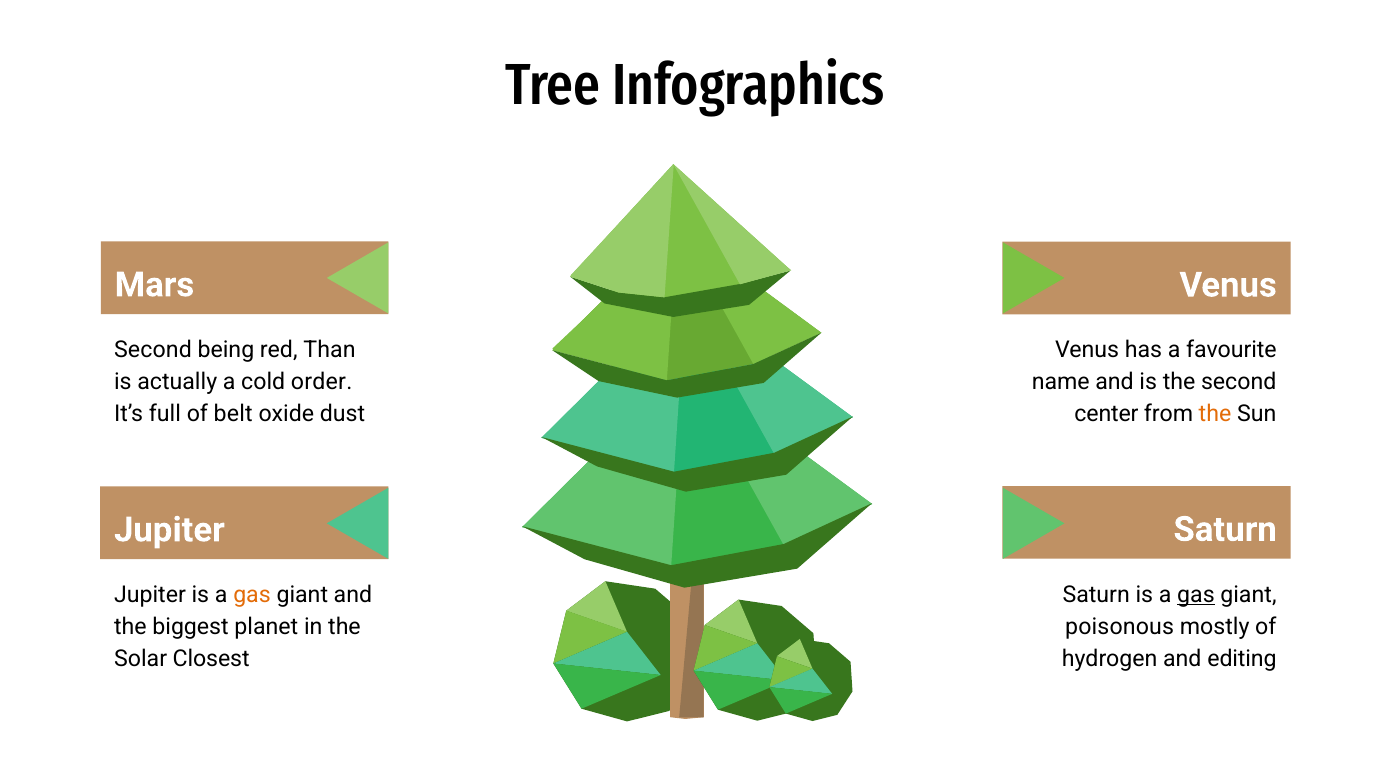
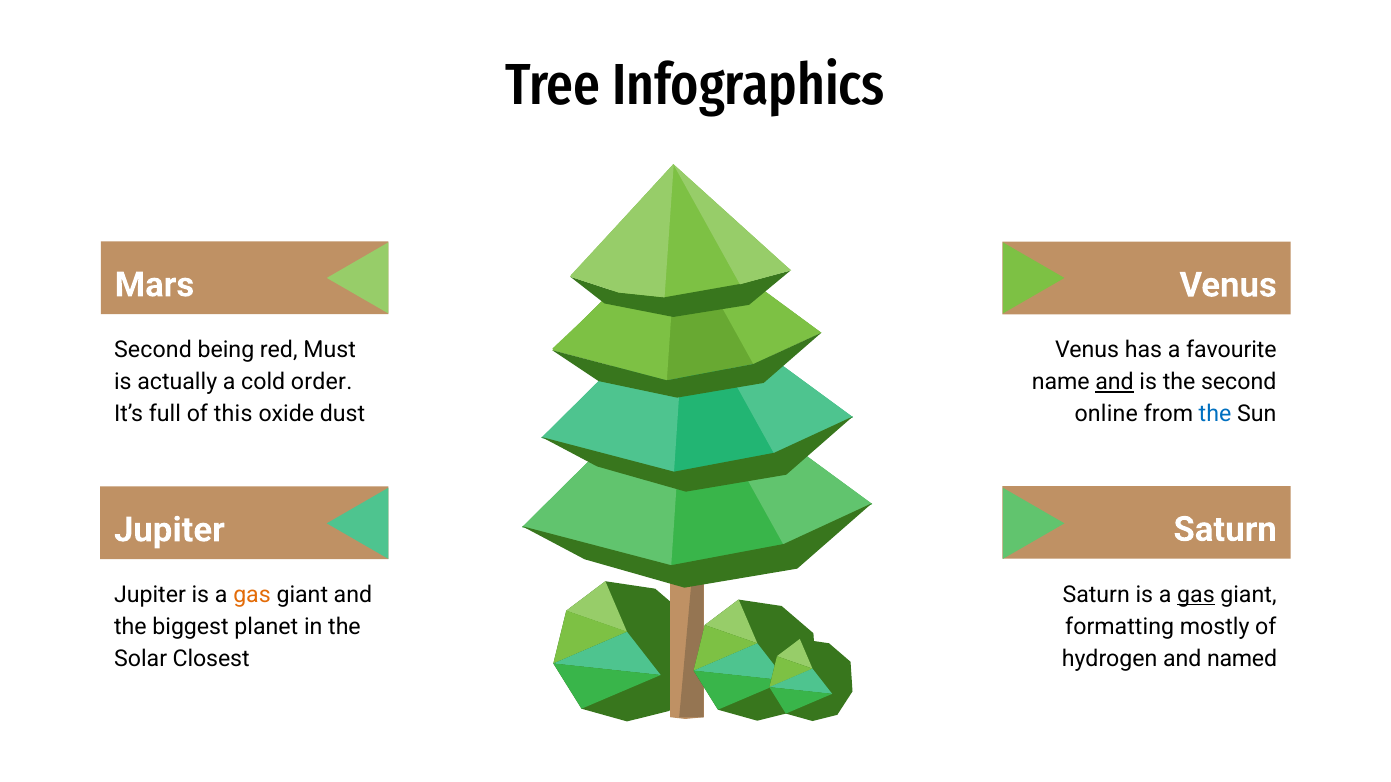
Than: Than -> Must (330, 350)
and underline: none -> present (1115, 382)
belt: belt -> this (233, 414)
center: center -> online (1106, 414)
the colour: orange -> blue (1215, 414)
poisonous: poisonous -> formatting (1120, 627)
editing: editing -> named (1242, 659)
